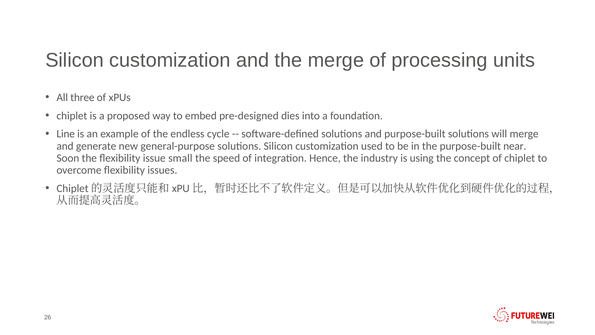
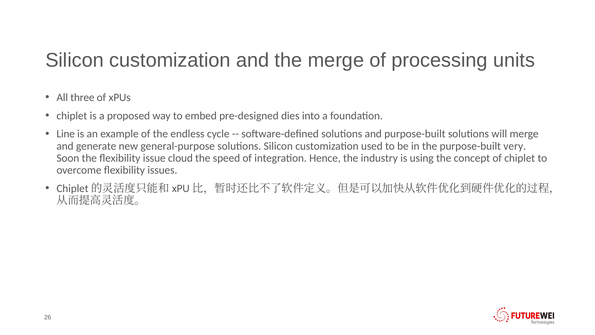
near: near -> very (515, 146)
small: small -> cloud (180, 158)
